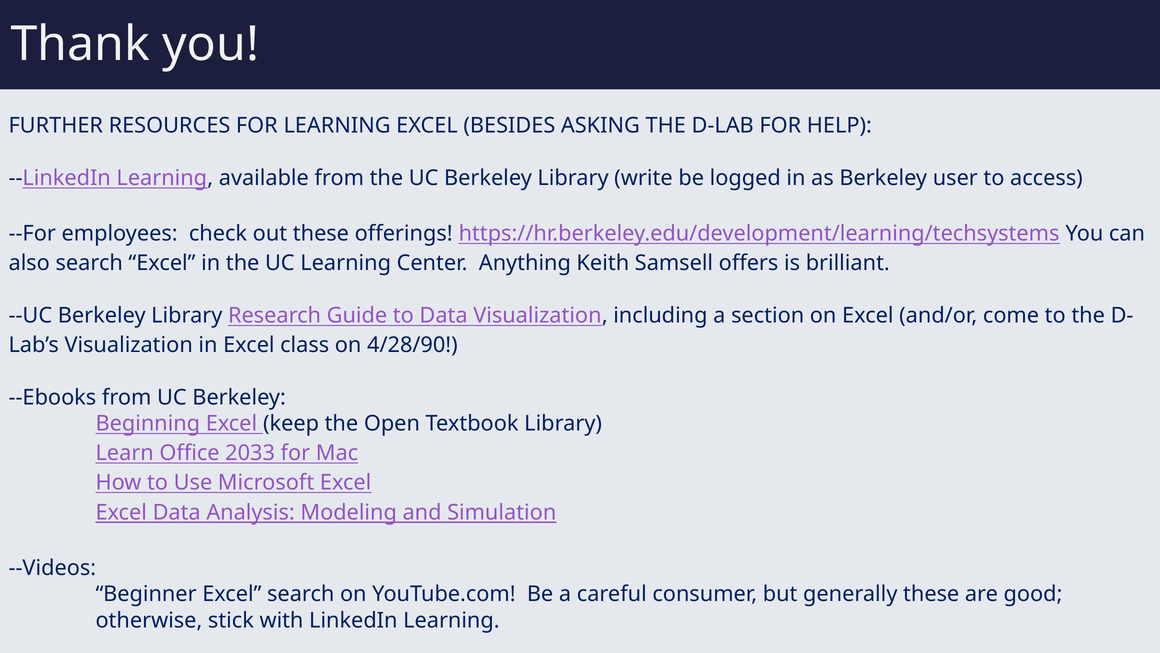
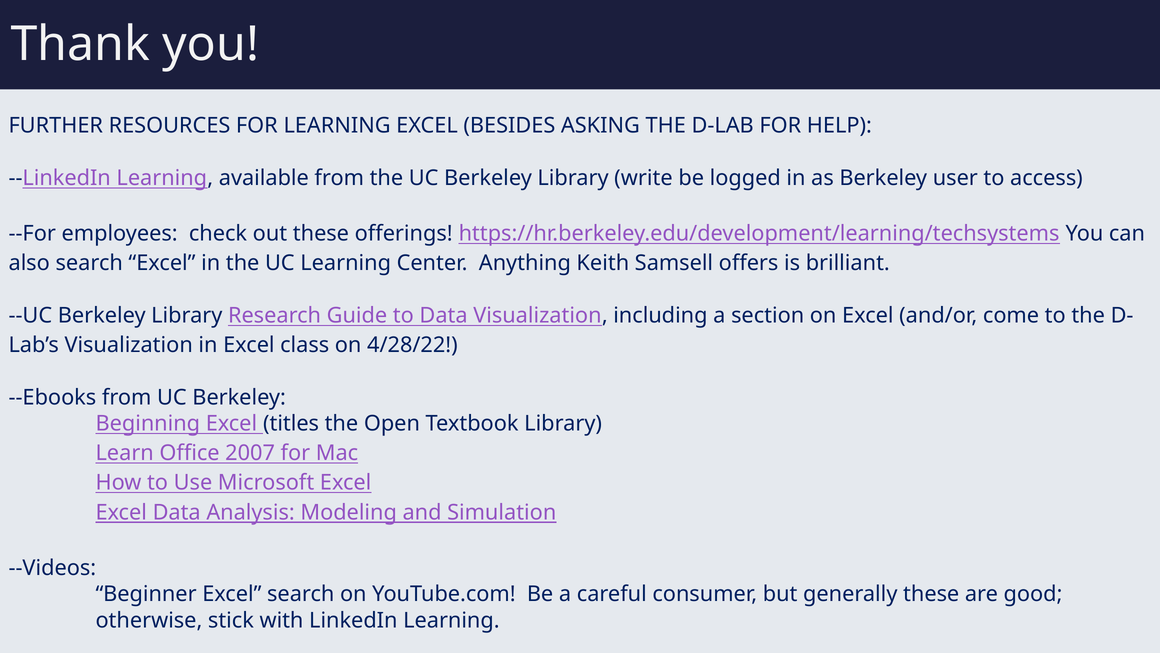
4/28/90: 4/28/90 -> 4/28/22 (412, 345)
keep: keep -> titles (291, 423)
2033: 2033 -> 2007 (250, 453)
